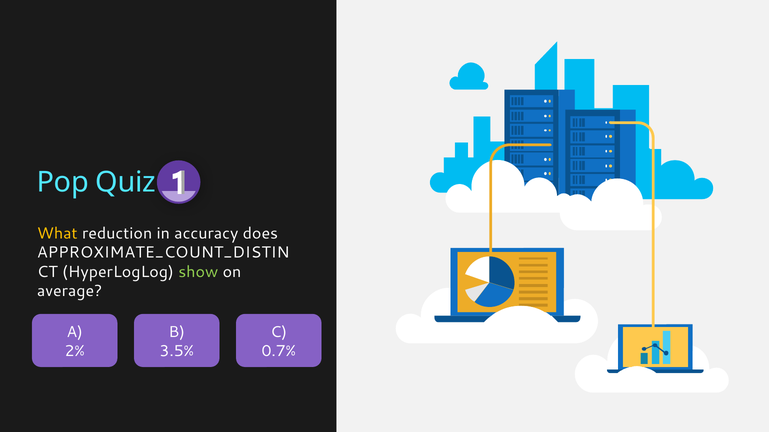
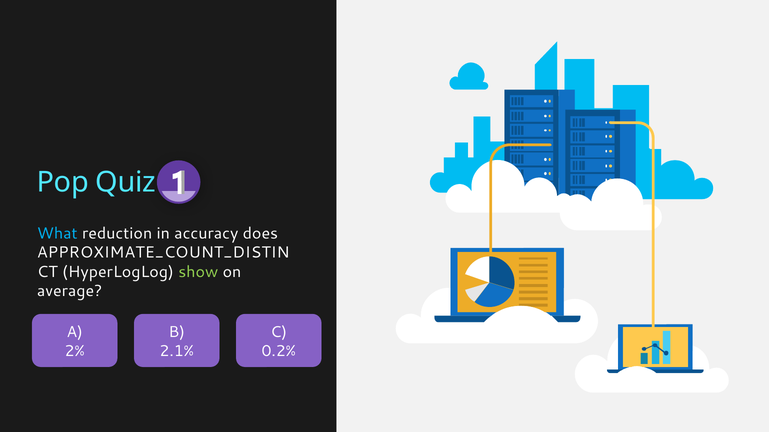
What colour: yellow -> light blue (57, 234)
3.5%: 3.5% -> 2.1% (177, 351)
0.7%: 0.7% -> 0.2% (279, 351)
